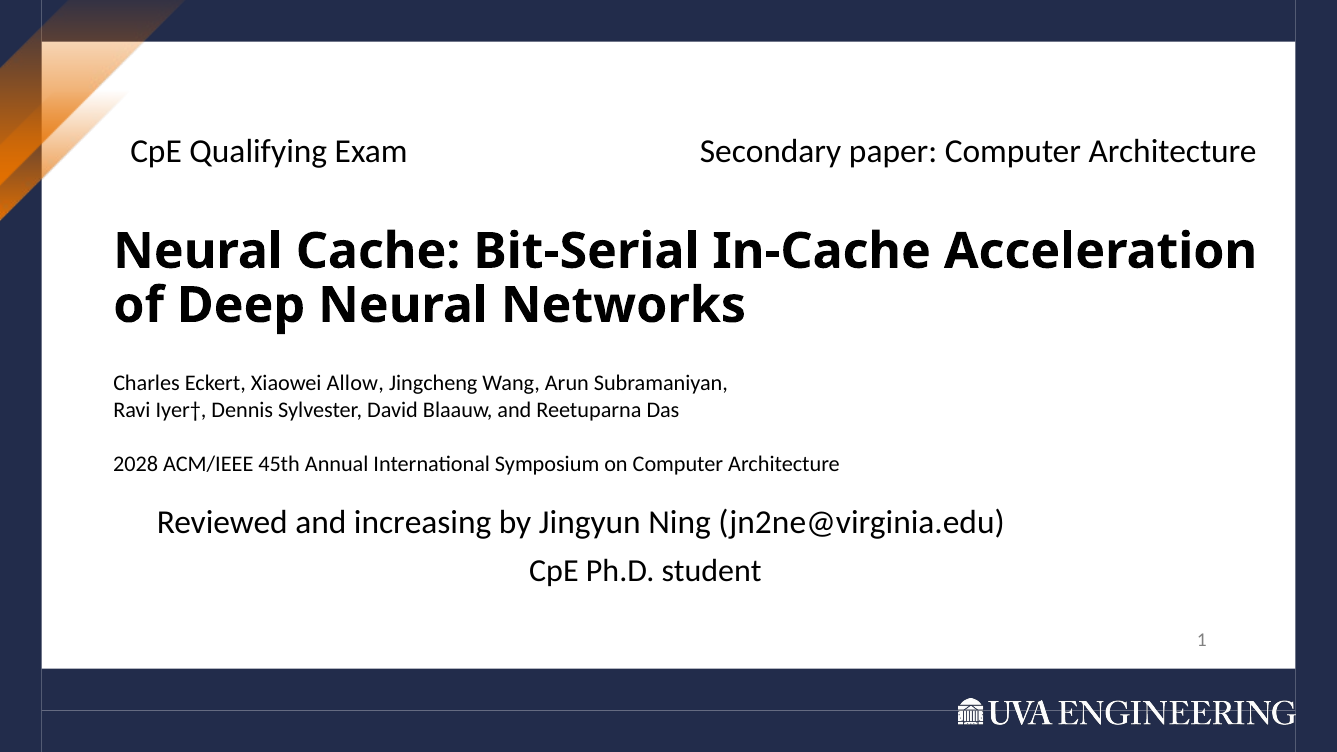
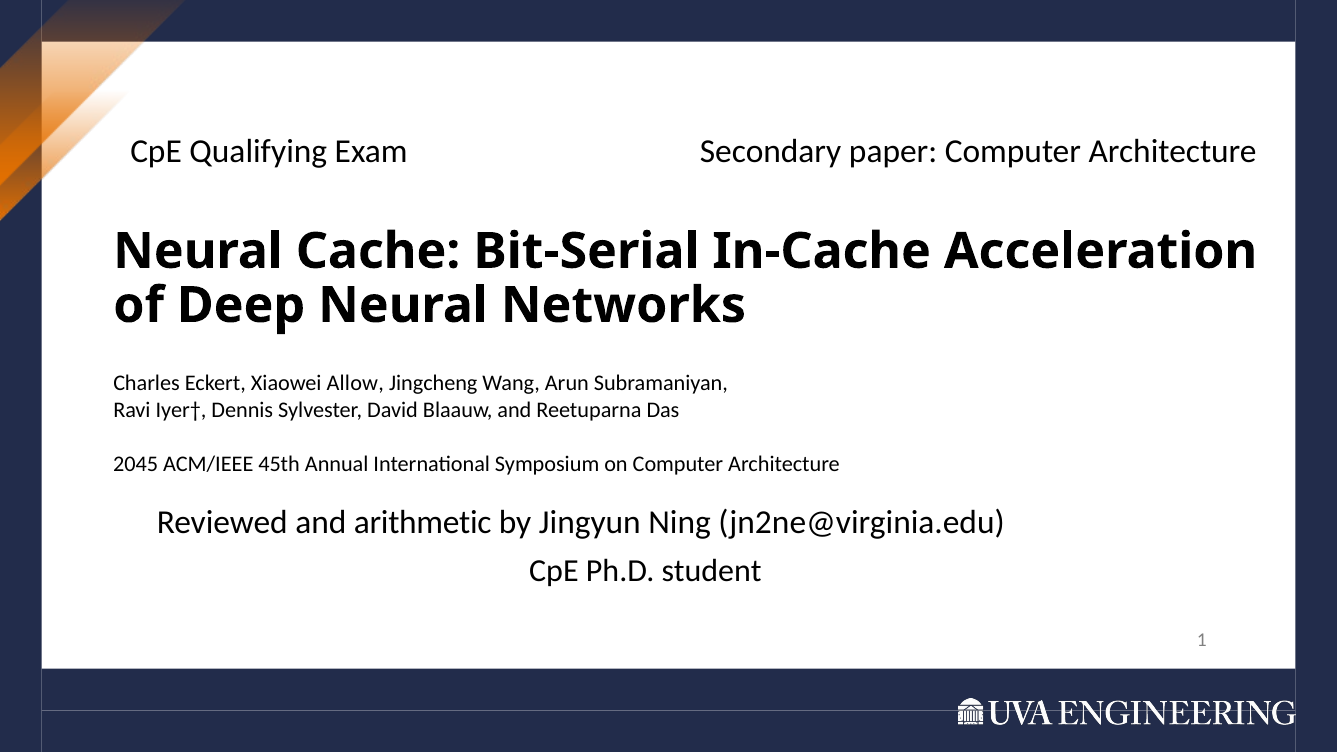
2028: 2028 -> 2045 (136, 464)
increasing: increasing -> arithmetic (423, 522)
